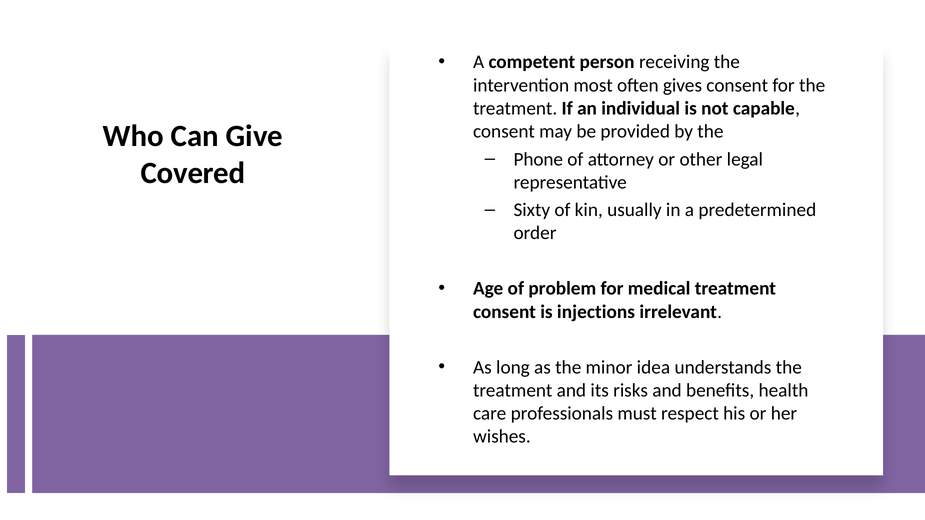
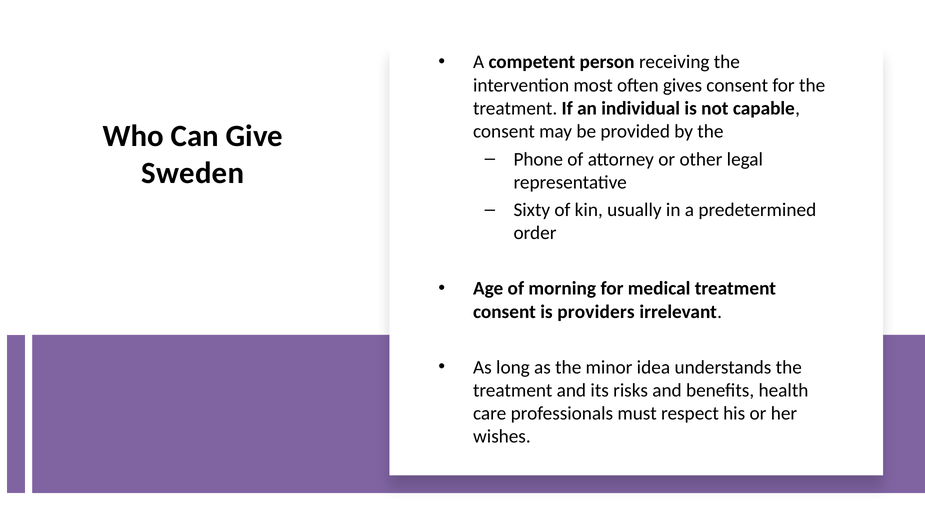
Covered: Covered -> Sweden (193, 173)
problem: problem -> morning (562, 289)
injections: injections -> providers (596, 312)
